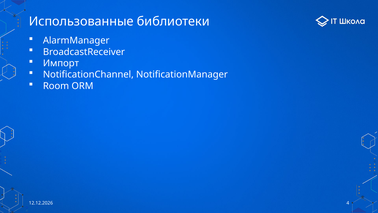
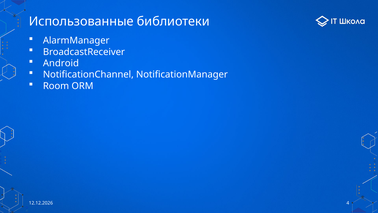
Импорт: Импорт -> Android (61, 63)
